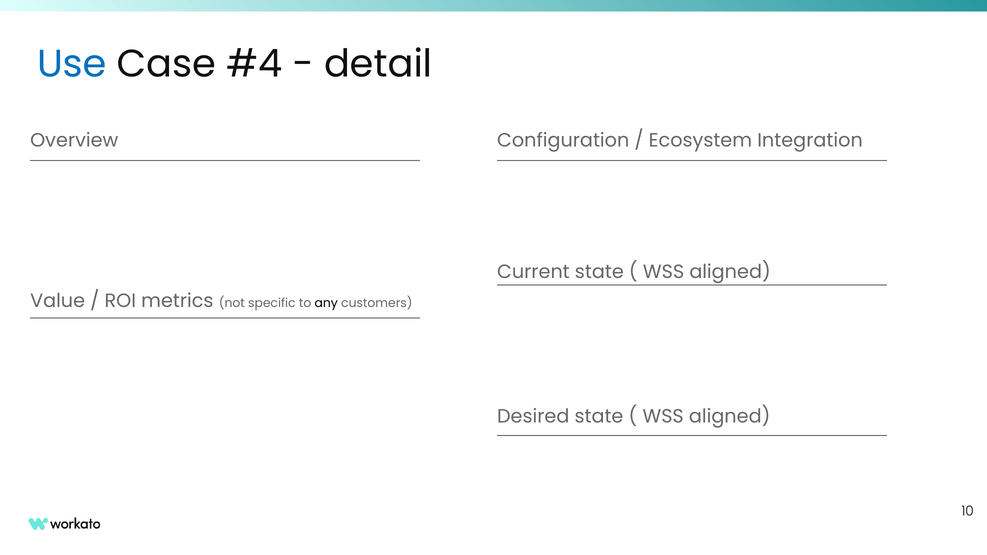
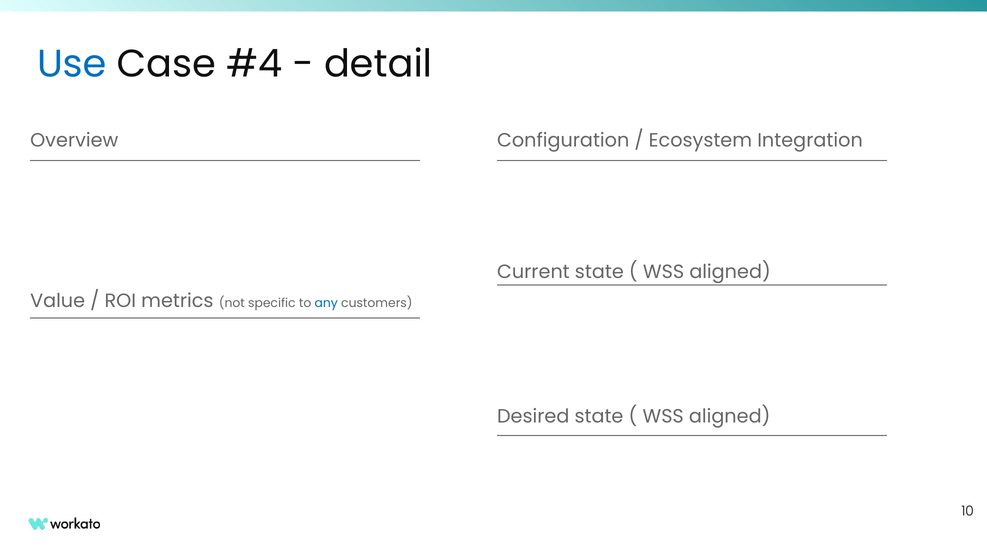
any colour: black -> blue (326, 303)
